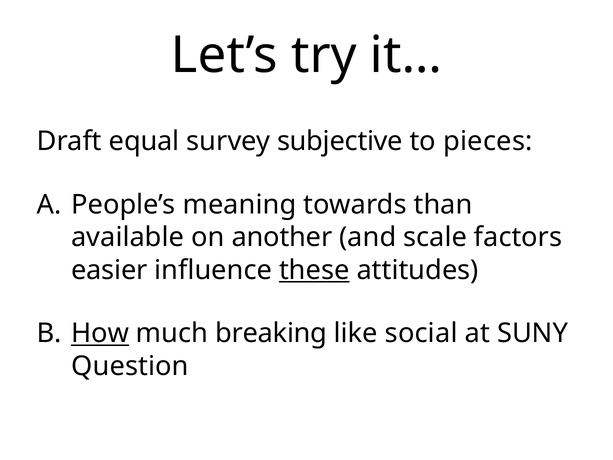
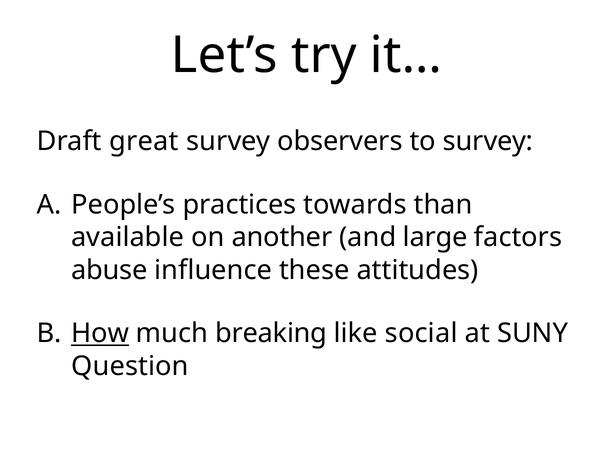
equal: equal -> great (144, 141)
subjective: subjective -> observers (340, 141)
to pieces: pieces -> survey (488, 141)
meaning: meaning -> practices (240, 204)
scale: scale -> large (435, 237)
easier: easier -> abuse (109, 270)
these underline: present -> none (314, 270)
